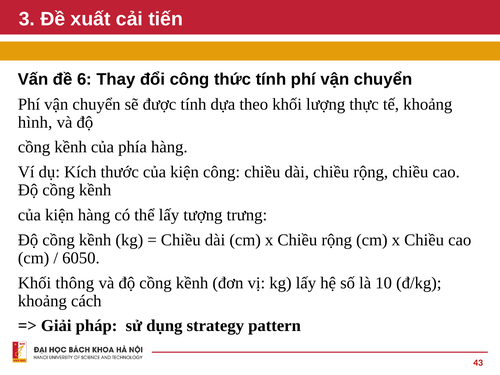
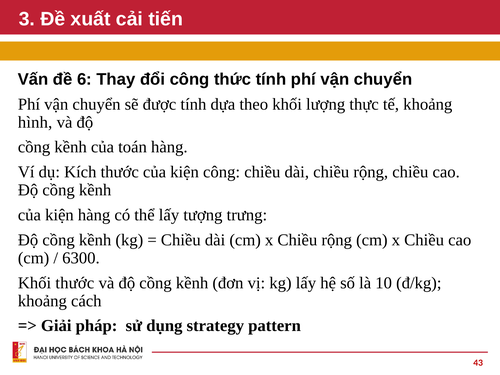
phía: phía -> toán (133, 147)
6050: 6050 -> 6300 (81, 258)
Khối thông: thông -> thước (75, 283)
